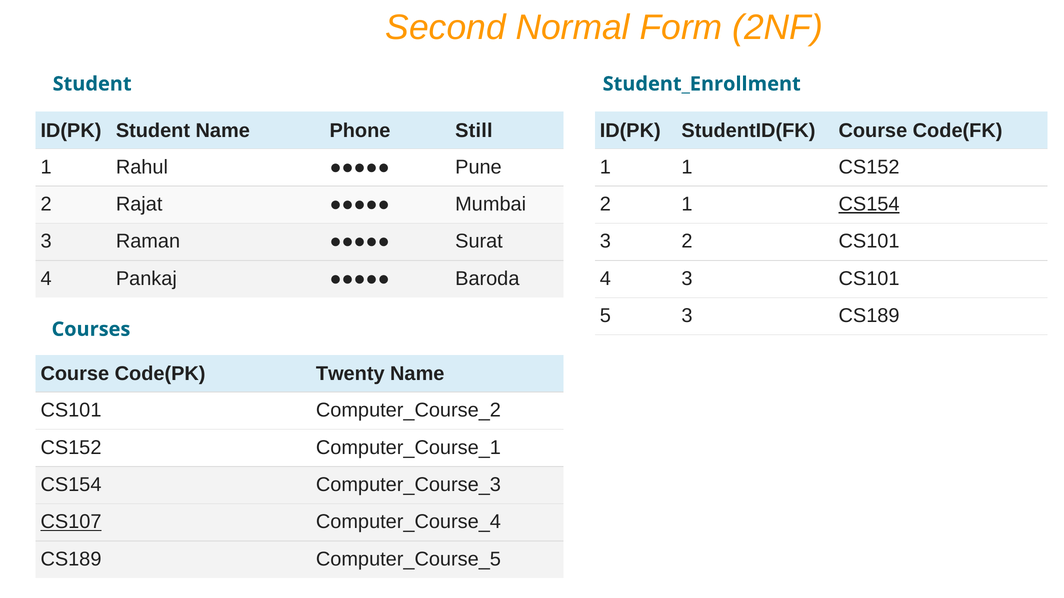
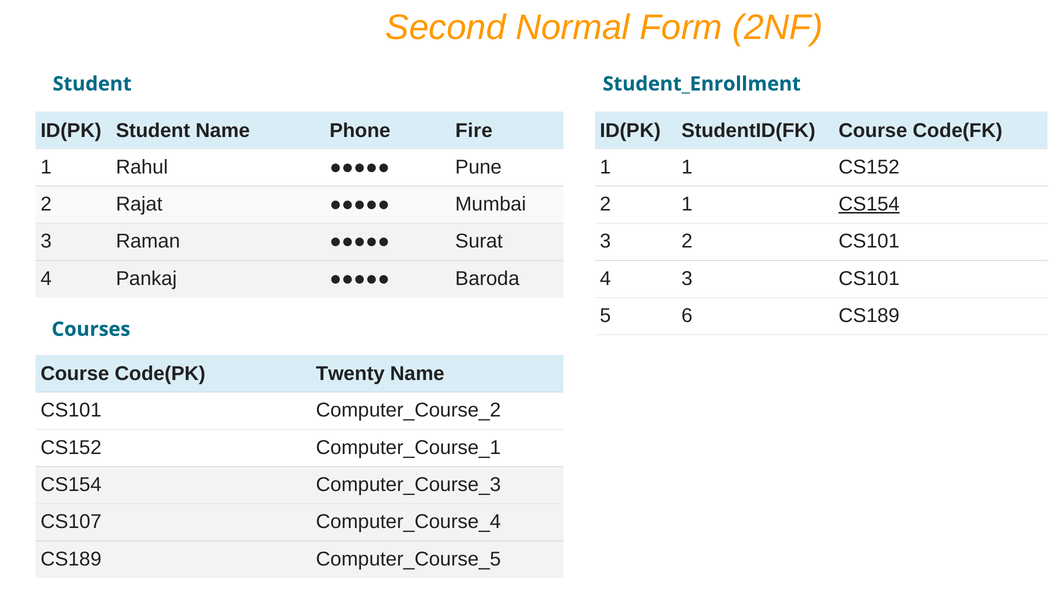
Still: Still -> Fire (474, 131)
5 3: 3 -> 6 (687, 316)
CS107 underline: present -> none (71, 522)
